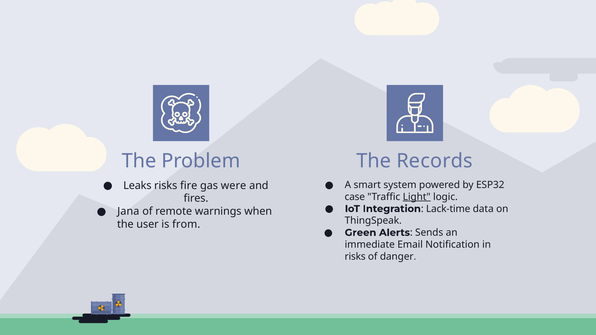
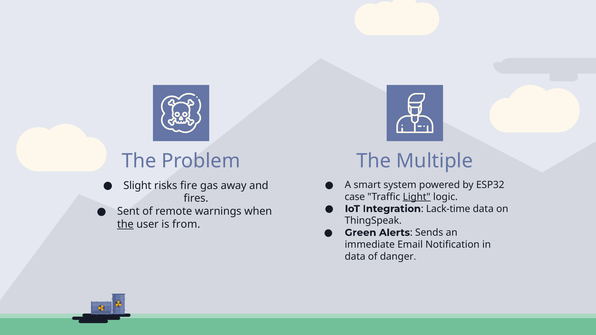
Records: Records -> Multiple (435, 161)
Leaks: Leaks -> Slight (137, 186)
were: were -> away (234, 186)
Jana: Jana -> Sent (128, 211)
the underline: none -> present (125, 224)
risks: risks -> data (355, 257)
